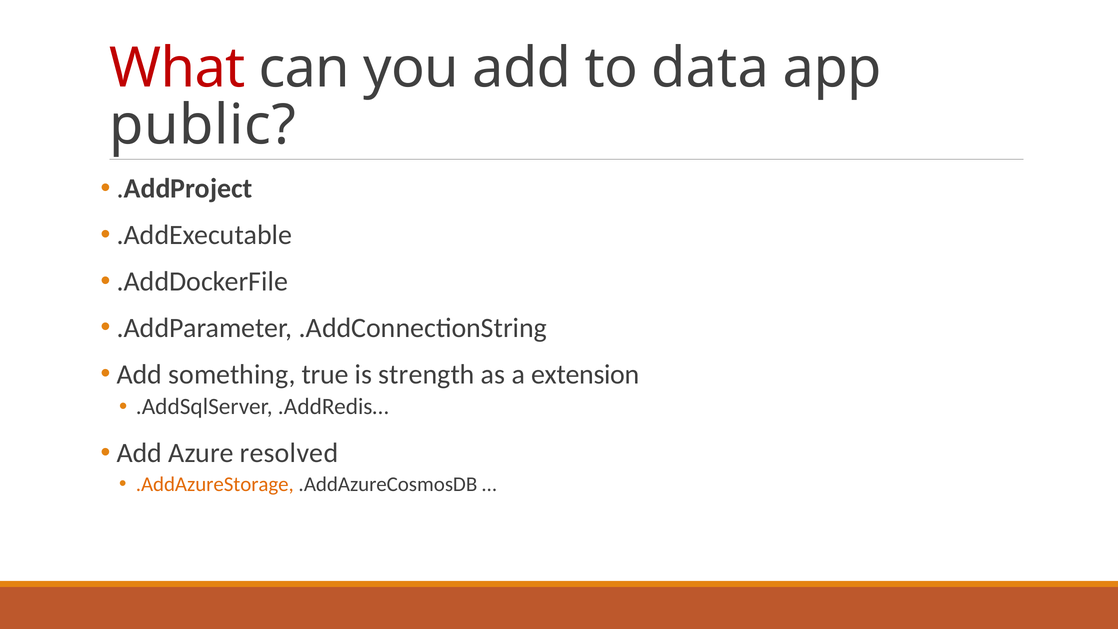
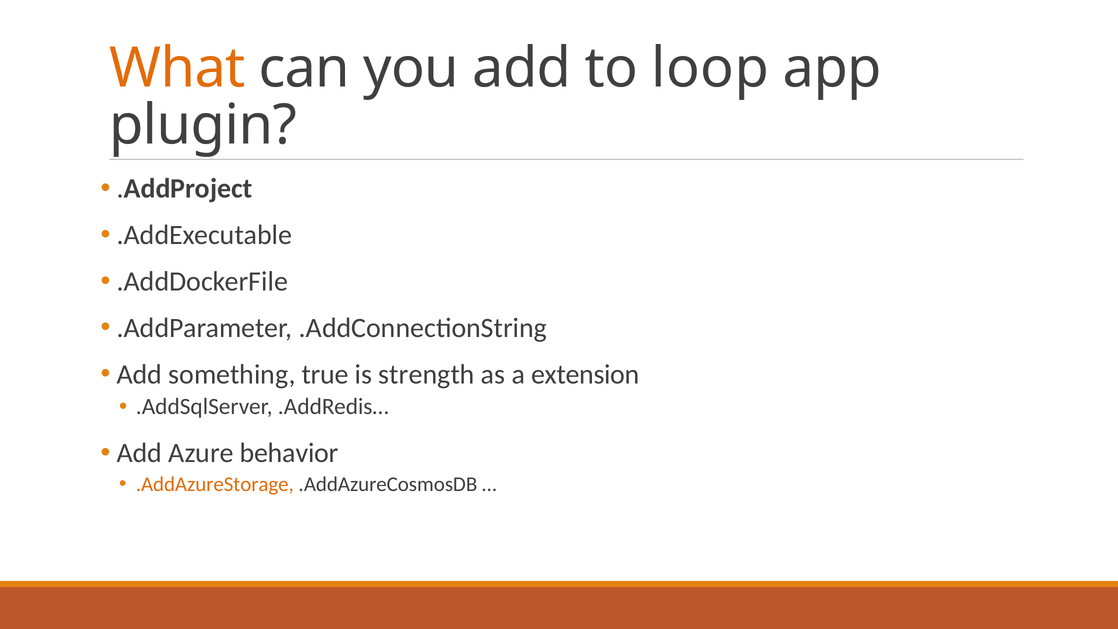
What colour: red -> orange (177, 68)
data: data -> loop (710, 68)
public: public -> plugin (203, 125)
resolved: resolved -> behavior (289, 453)
